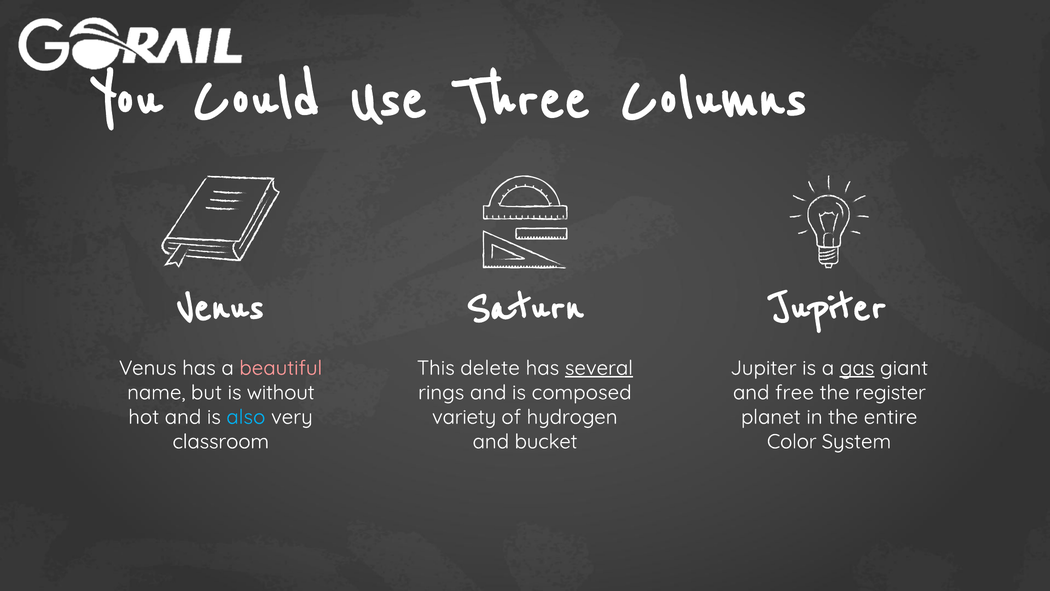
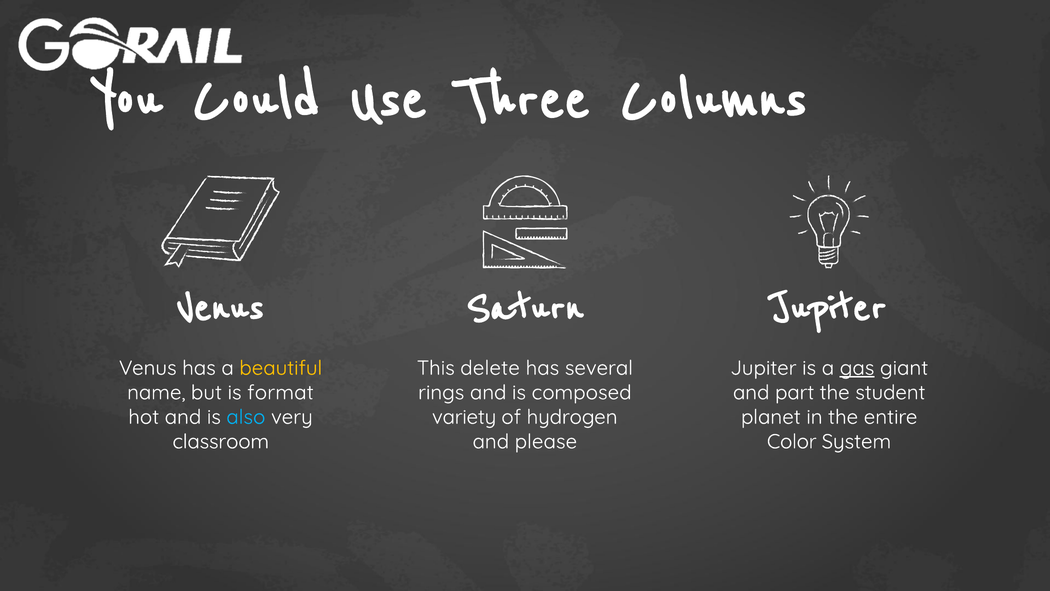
beautiful colour: pink -> yellow (281, 368)
several underline: present -> none (599, 368)
without: without -> format (280, 392)
free: free -> part (795, 392)
register: register -> student (890, 392)
bucket: bucket -> please (546, 441)
